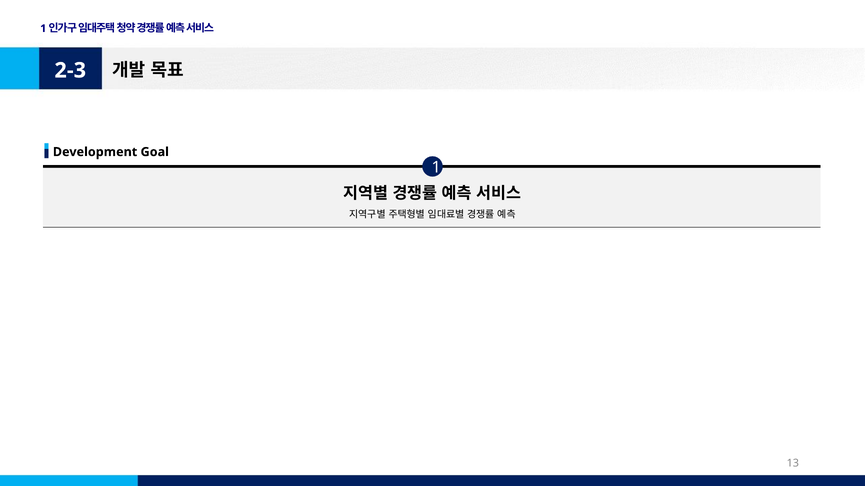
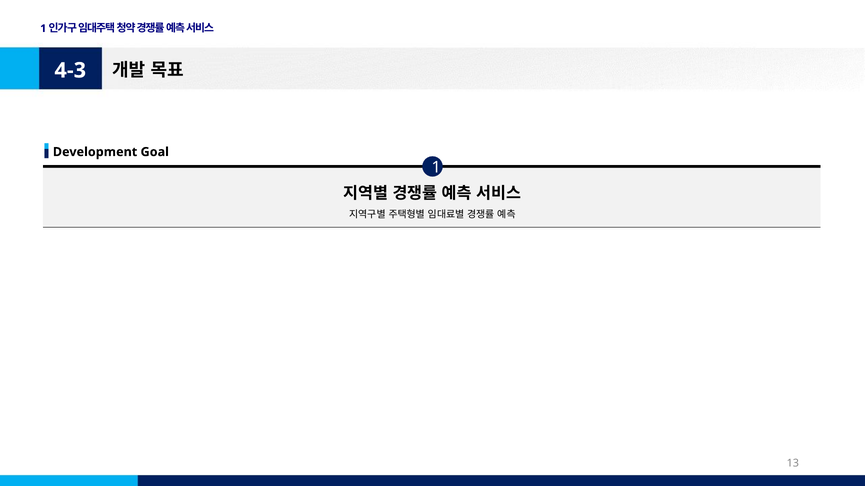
2-3: 2-3 -> 4-3 (70, 71)
